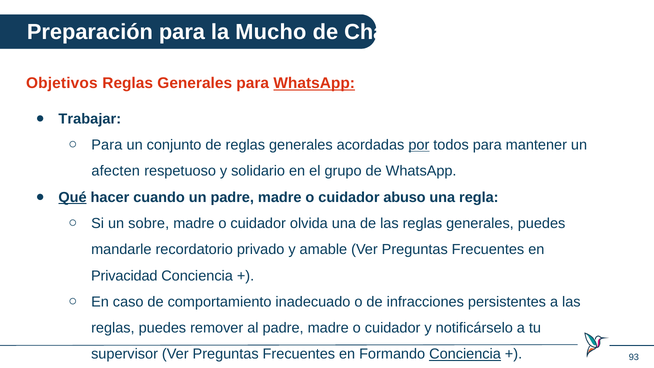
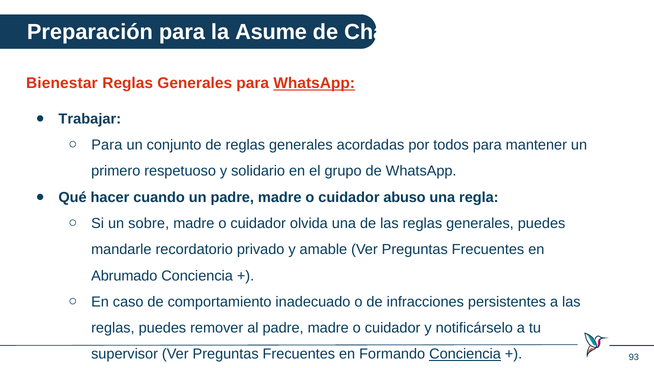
Mucho: Mucho -> Asume (271, 32)
Objetivos: Objetivos -> Bienestar (62, 83)
por underline: present -> none (419, 145)
afecten: afecten -> primero (116, 171)
Qué underline: present -> none (73, 197)
Privacidad: Privacidad -> Abrumado (124, 276)
